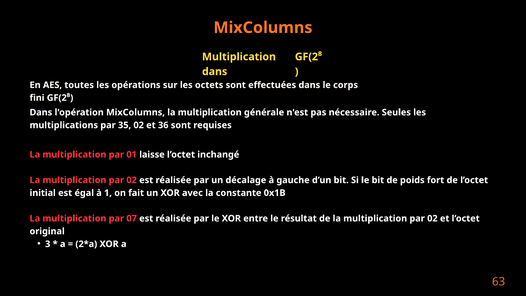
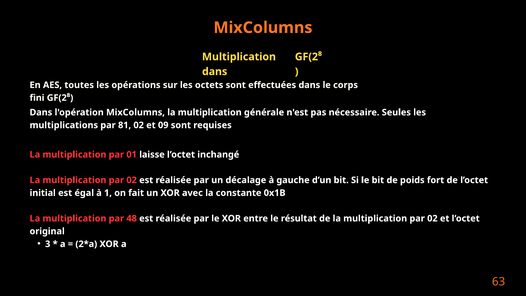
35: 35 -> 81 (125, 125)
36: 36 -> 09 (163, 125)
07: 07 -> 48 (132, 218)
